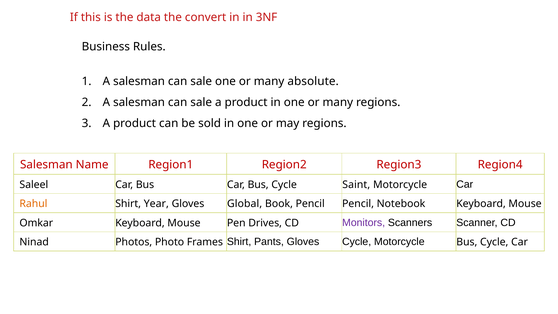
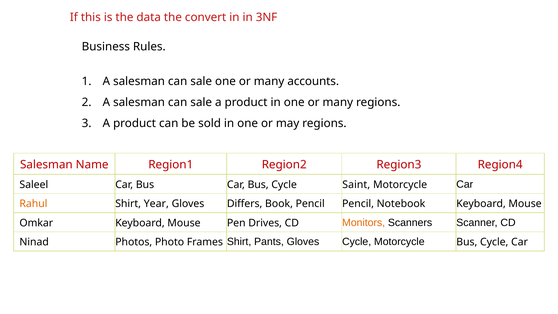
absolute: absolute -> accounts (313, 81)
Global: Global -> Differs (245, 204)
Monitors colour: purple -> orange (364, 223)
